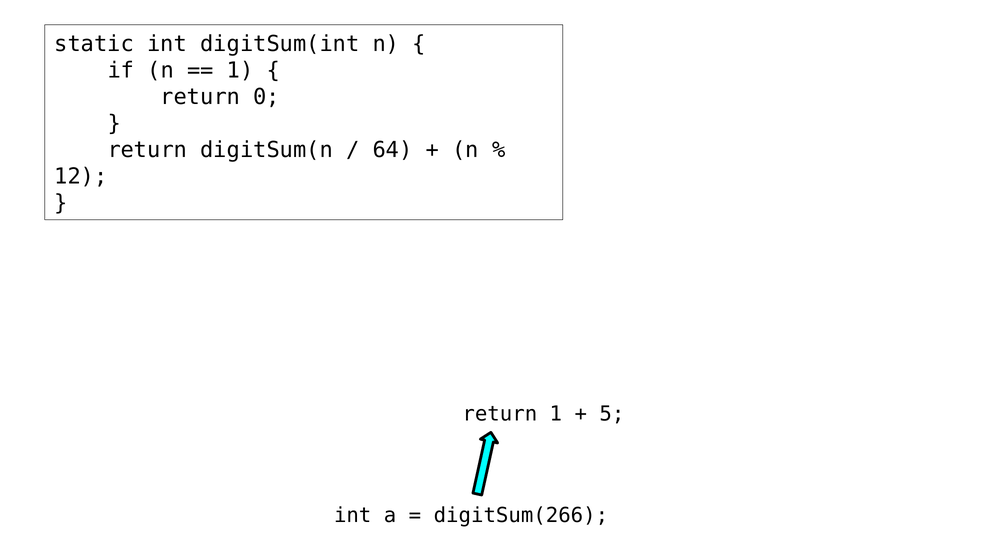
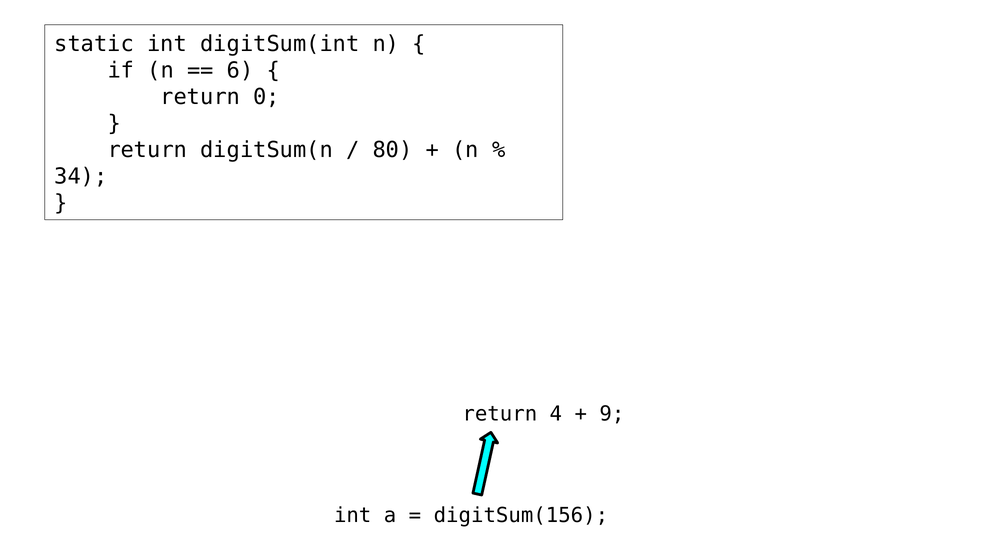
1: 1 -> 6 (240, 71)
64: 64 -> 80 (393, 150)
12: 12 -> 34 (81, 177)
return 1: 1 -> 4 (556, 414)
5: 5 -> 9 (612, 414)
digitSum(266: digitSum(266 -> digitSum(156 (521, 516)
